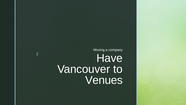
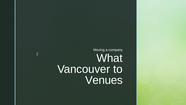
Have: Have -> What (110, 58)
